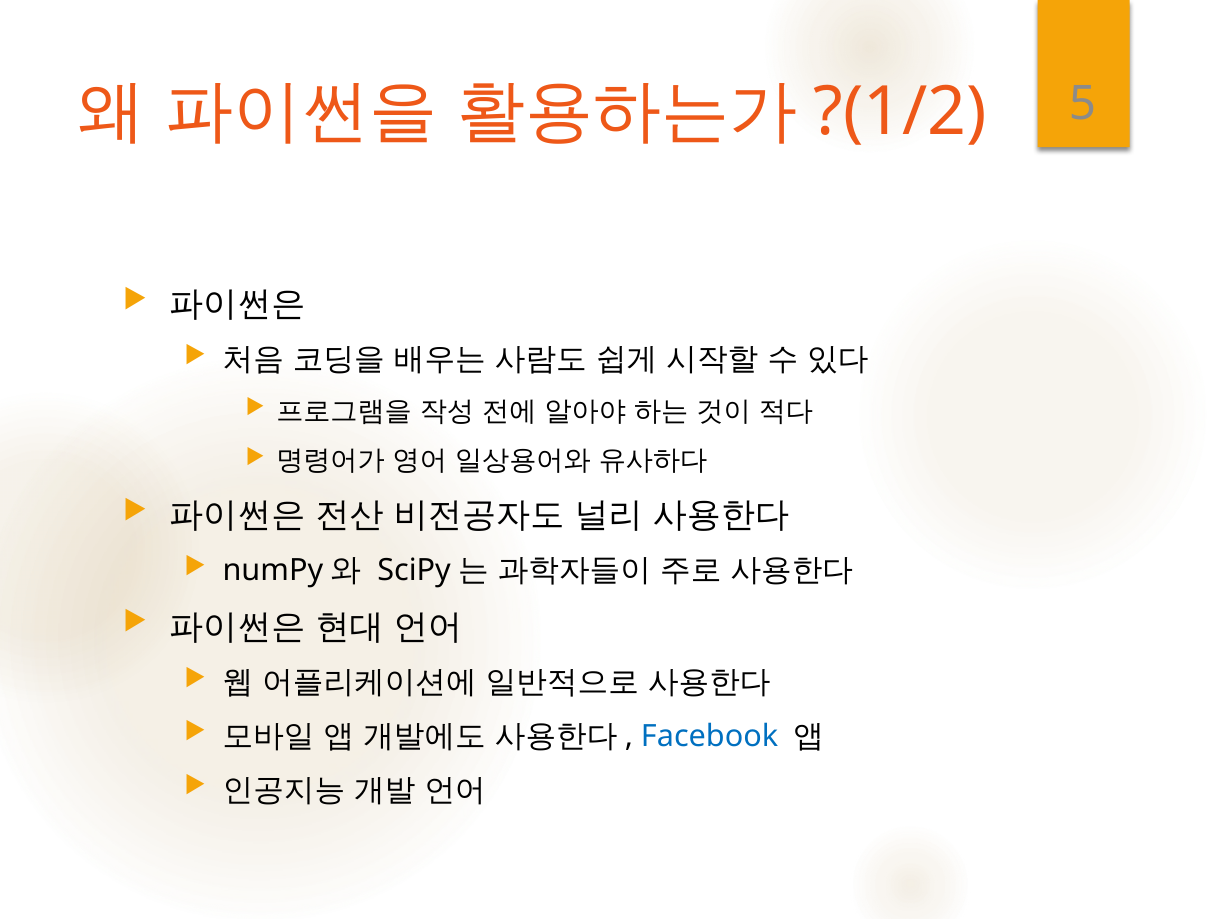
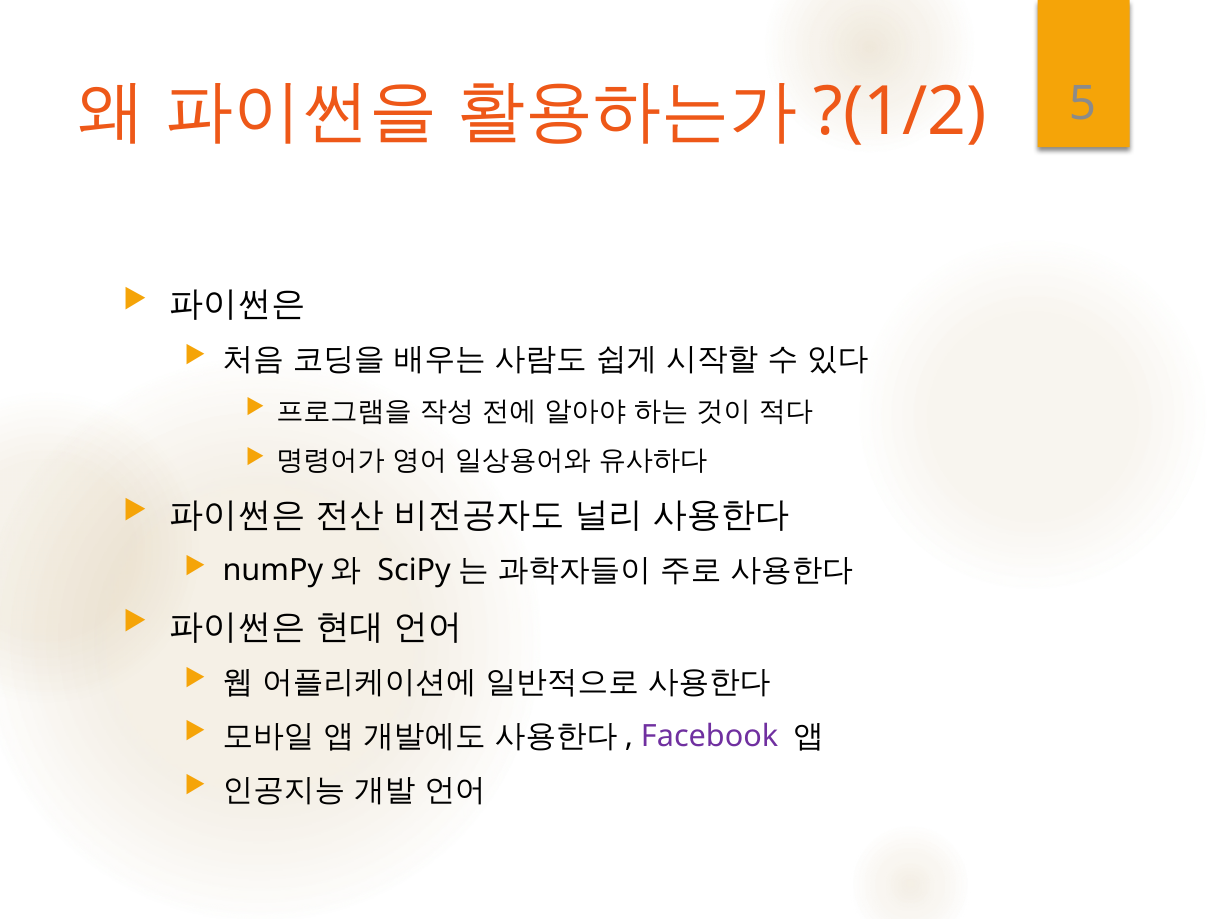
Facebook colour: blue -> purple (710, 736)
